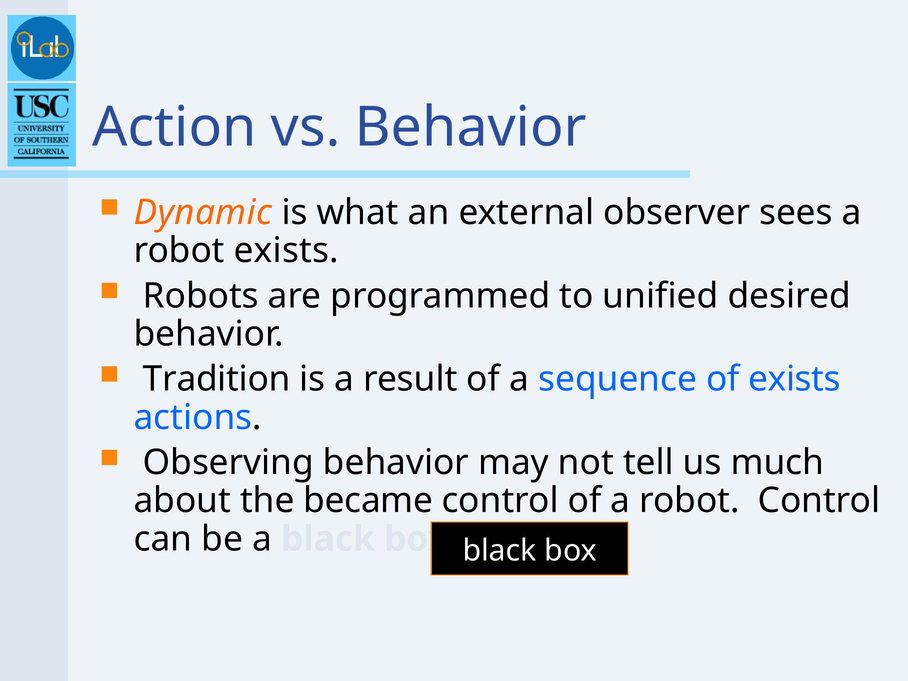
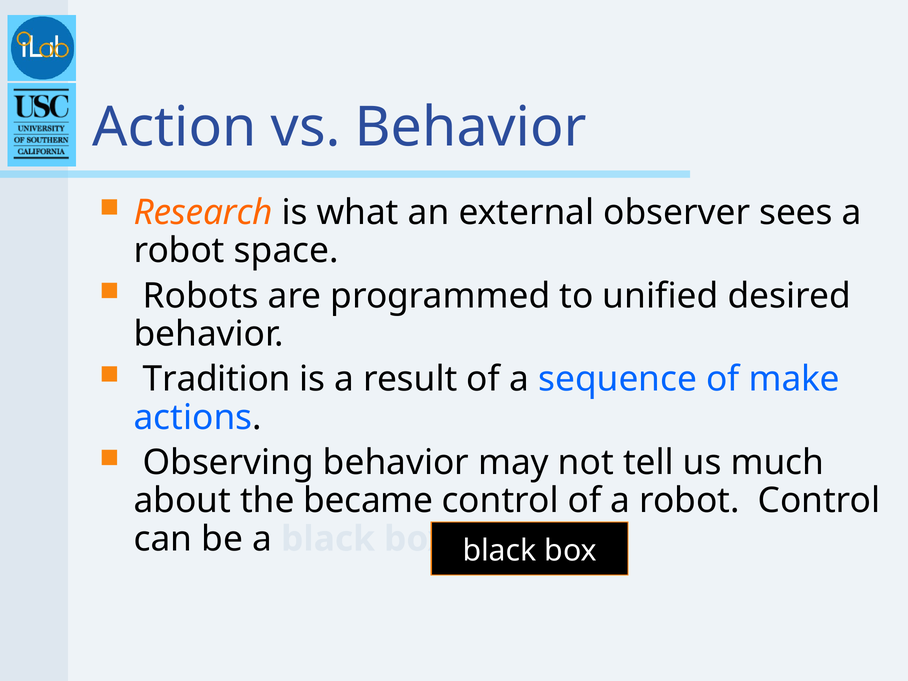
Dynamic: Dynamic -> Research (203, 213)
robot exists: exists -> space (286, 251)
of exists: exists -> make (794, 379)
